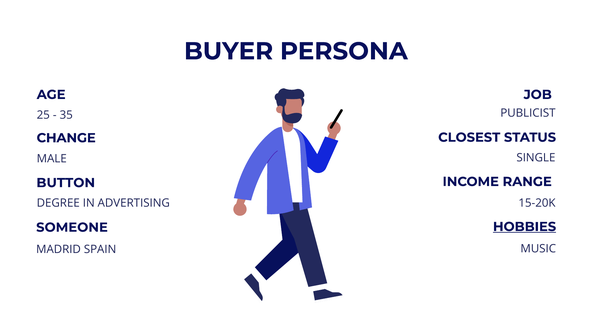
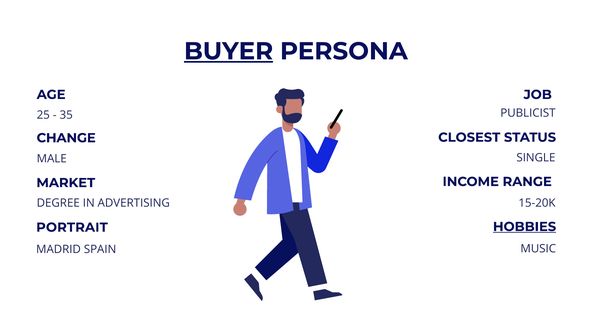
BUYER underline: none -> present (229, 51)
BUTTON: BUTTON -> MARKET (66, 183)
SOMEONE: SOMEONE -> PORTRAIT (72, 227)
